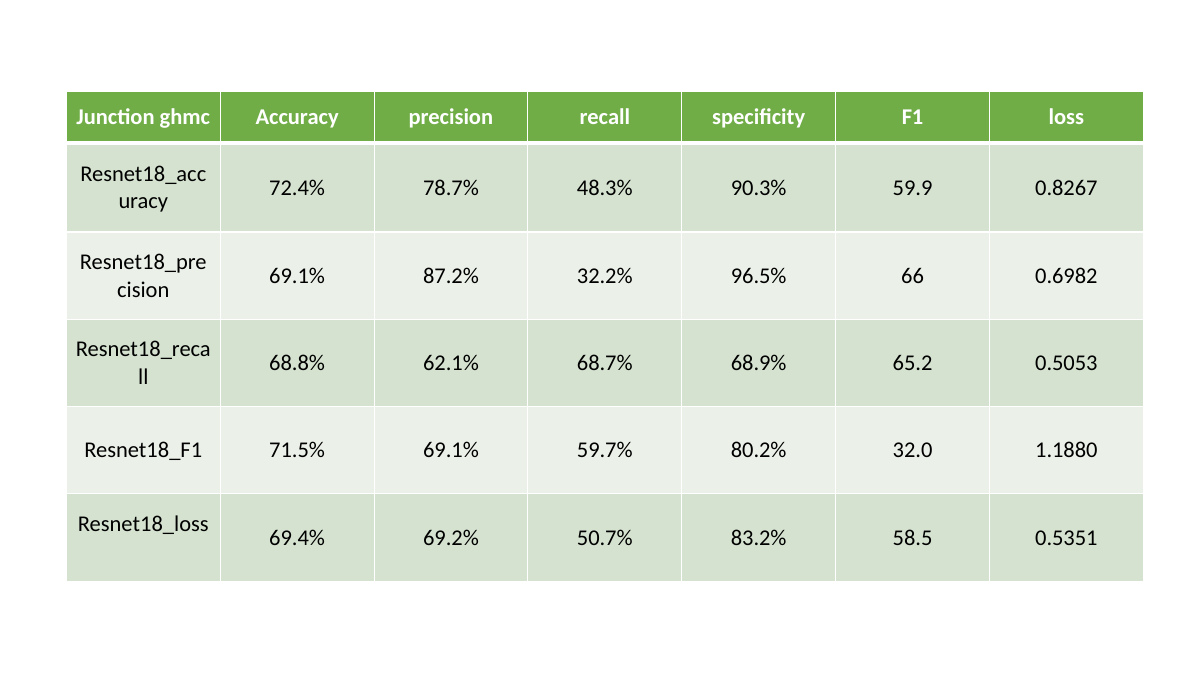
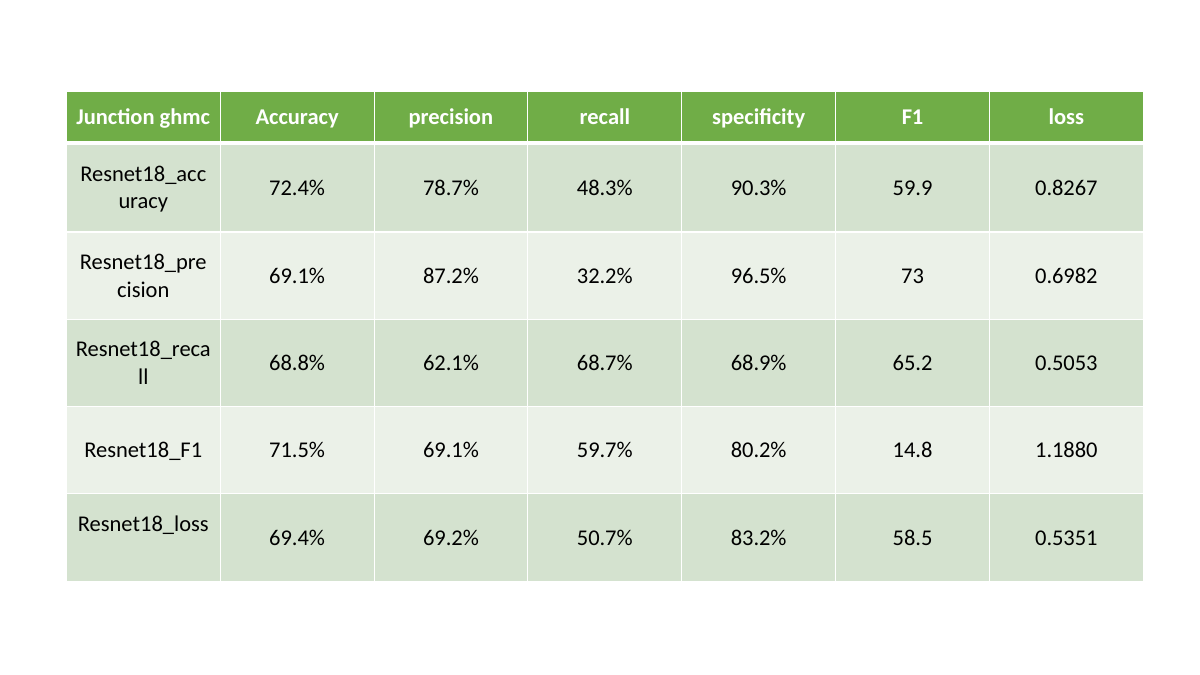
66: 66 -> 73 (913, 276)
32.0: 32.0 -> 14.8 (913, 451)
